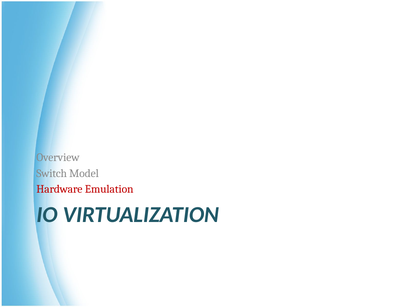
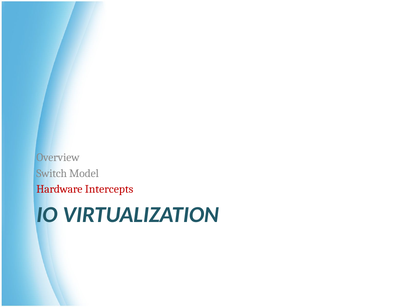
Emulation: Emulation -> Intercepts (109, 189)
